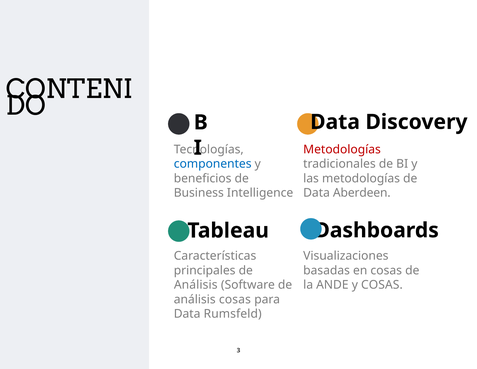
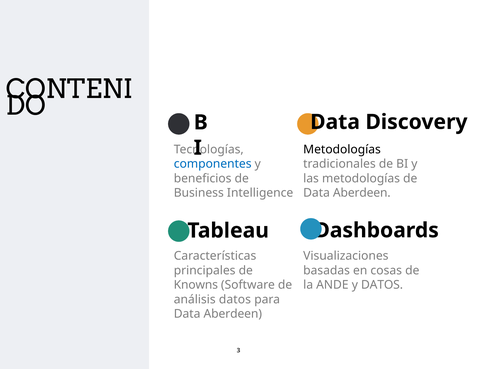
Metodologías colour: red -> black (342, 149)
Análisis: Análisis -> Knowns (196, 285)
y COSAS: COSAS -> DATOS (382, 285)
análisis cosas: cosas -> datos (235, 299)
Rumsfeld: Rumsfeld -> Aberdeen (233, 314)
